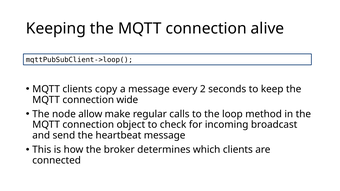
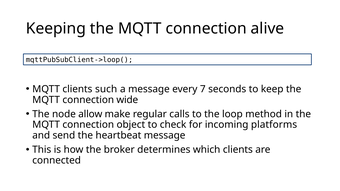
copy: copy -> such (106, 89)
2: 2 -> 7 (203, 89)
broadcast: broadcast -> platforms (274, 125)
